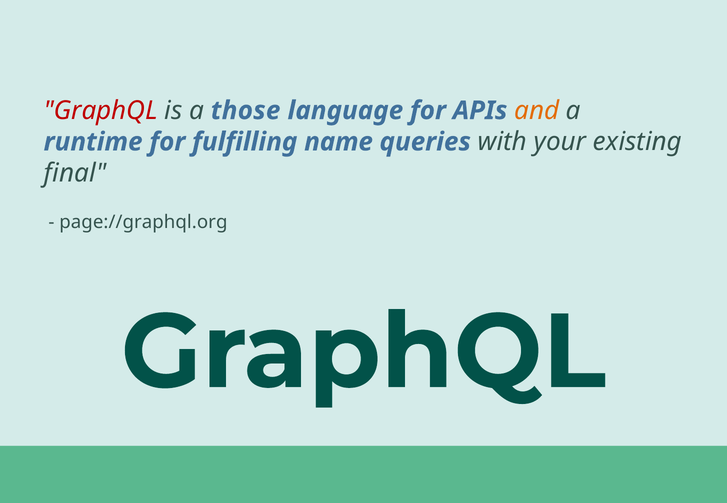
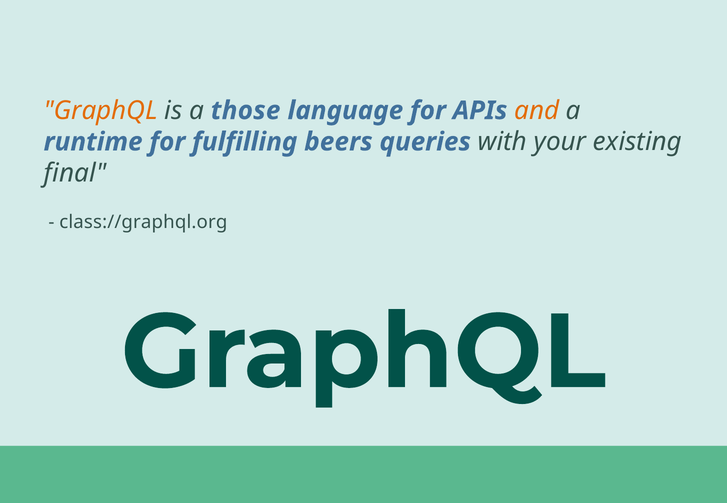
GraphQL colour: red -> orange (101, 111)
name: name -> beers (338, 142)
page://graphql.org: page://graphql.org -> class://graphql.org (143, 222)
